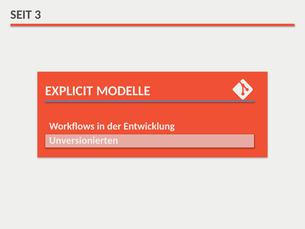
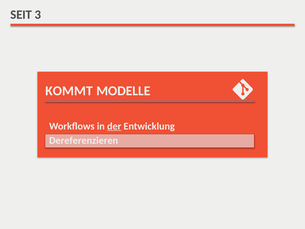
EXPLICIT: EXPLICIT -> KOMMT (69, 91)
der underline: none -> present (114, 126)
Unversionierten: Unversionierten -> Dereferenzieren (84, 140)
